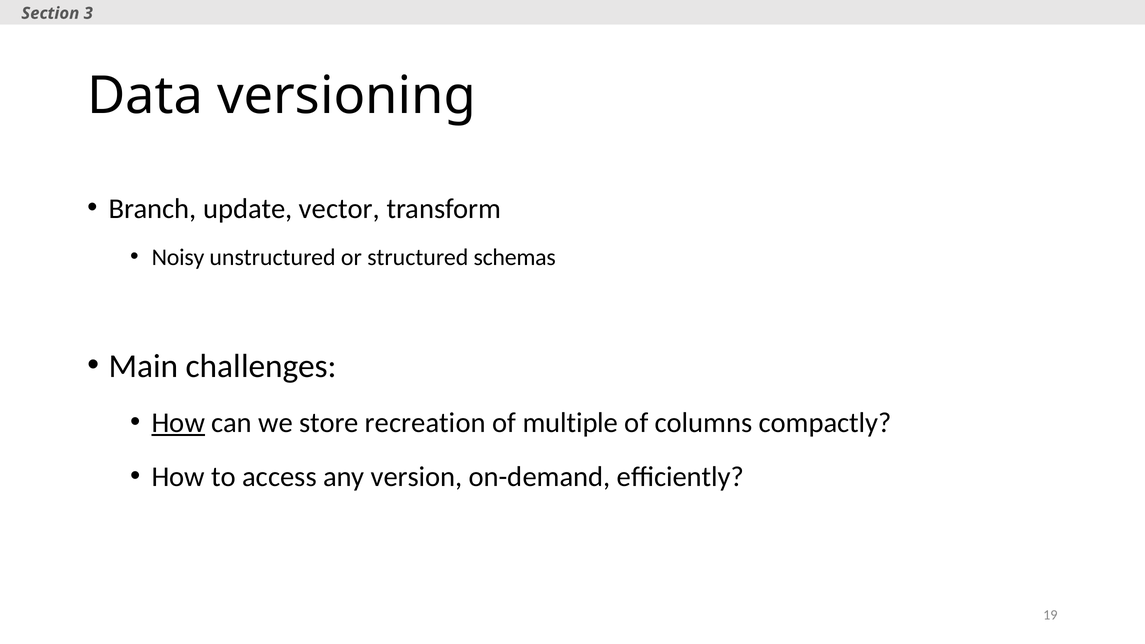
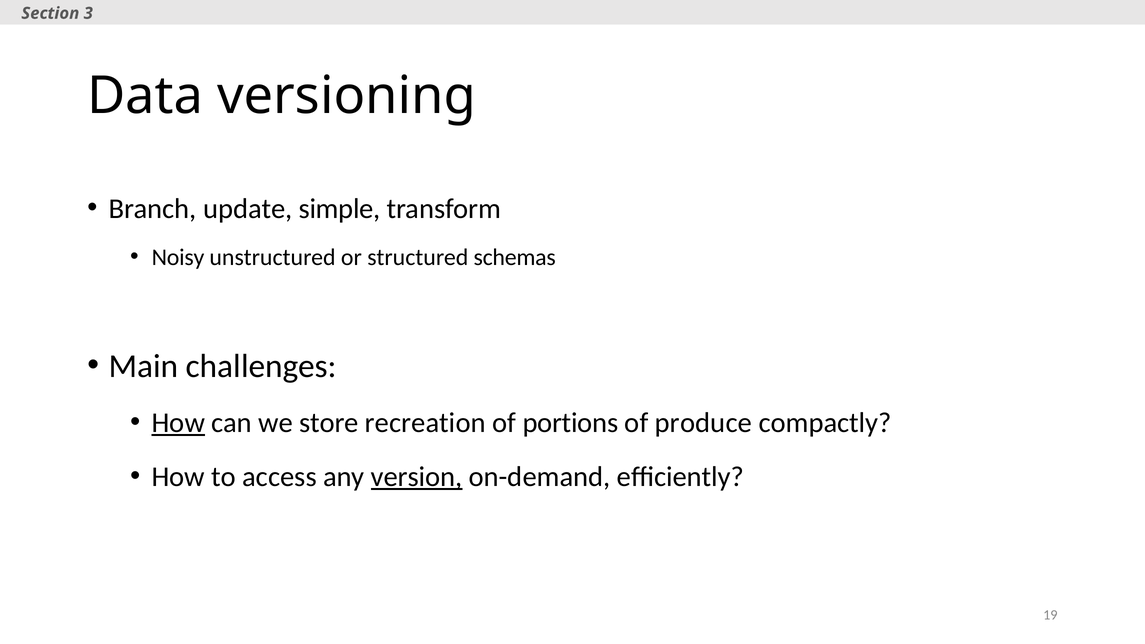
vector: vector -> simple (340, 209)
multiple: multiple -> portions (570, 423)
columns: columns -> produce (703, 423)
version underline: none -> present (417, 477)
